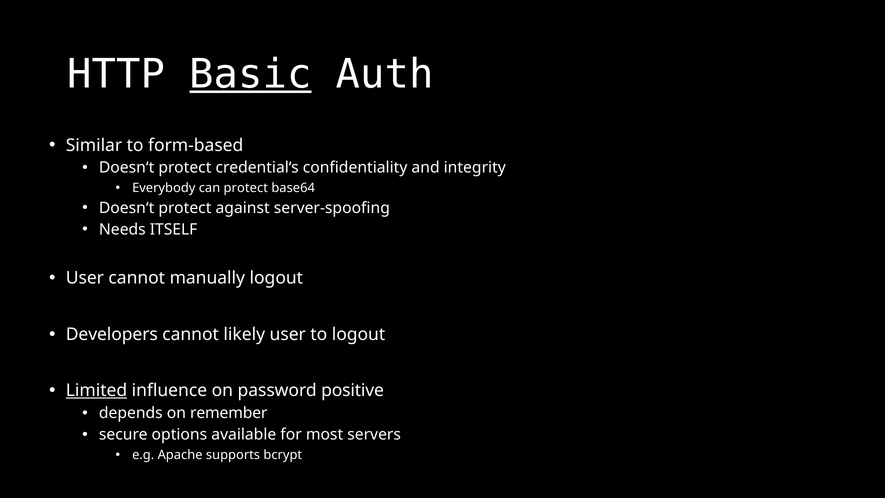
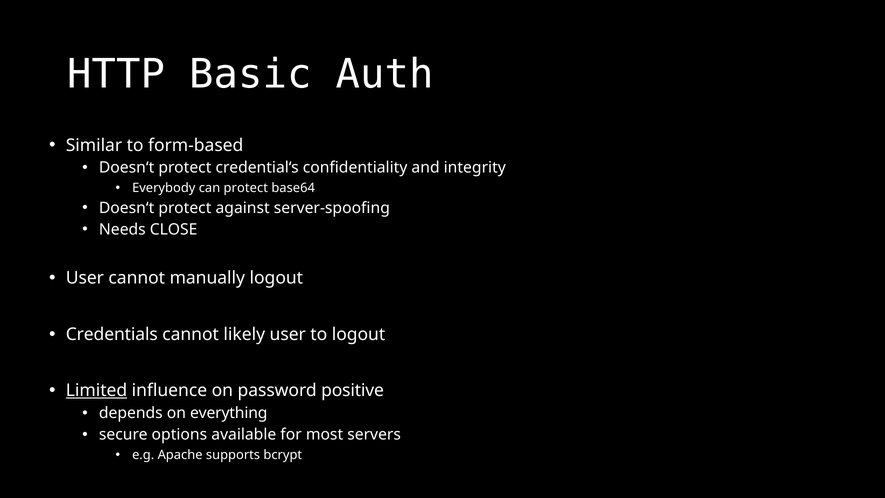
Basic underline: present -> none (251, 74)
ITSELF: ITSELF -> CLOSE (174, 229)
Developers: Developers -> Credentials (112, 334)
remember: remember -> everything (229, 413)
